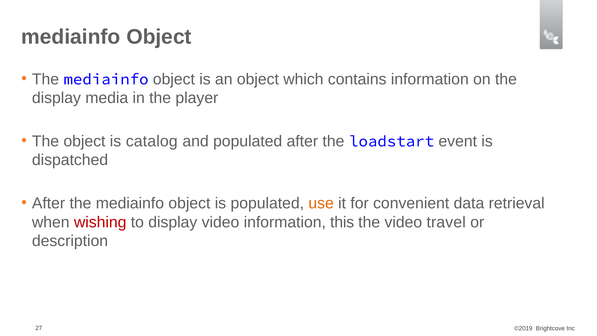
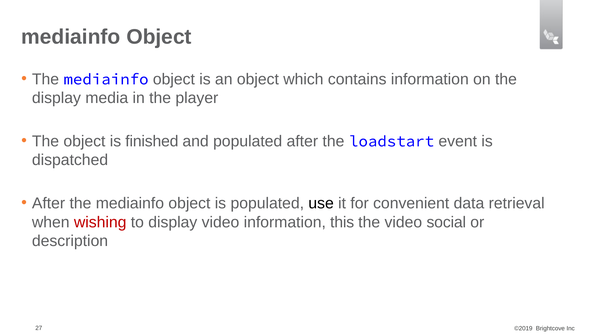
catalog: catalog -> finished (152, 141)
use colour: orange -> black (321, 203)
travel: travel -> social (446, 222)
